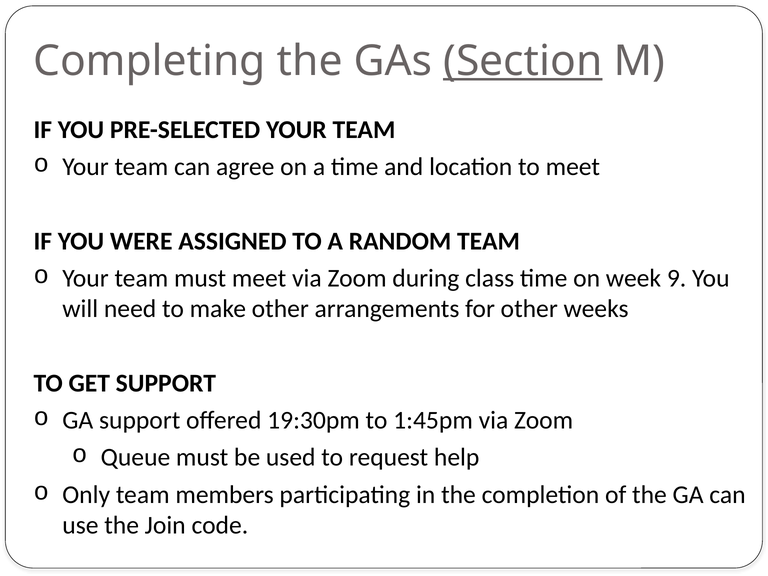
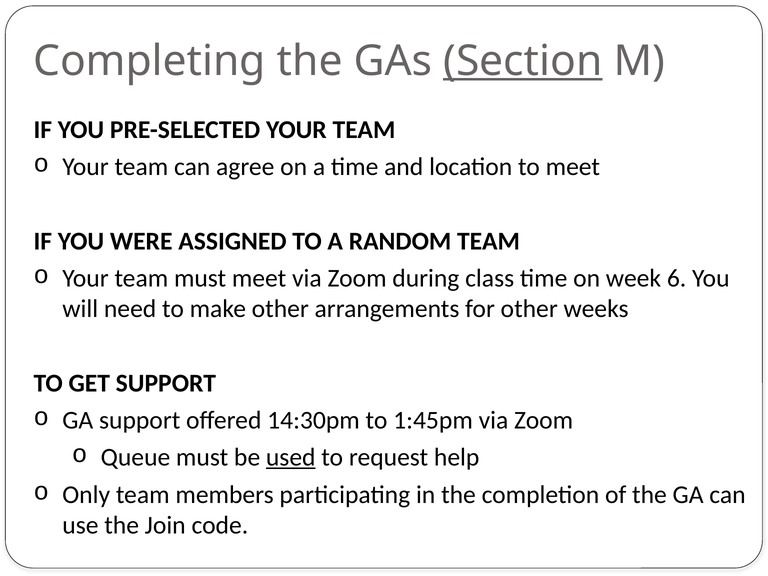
9: 9 -> 6 (677, 278)
19:30pm: 19:30pm -> 14:30pm (314, 420)
used underline: none -> present (291, 457)
